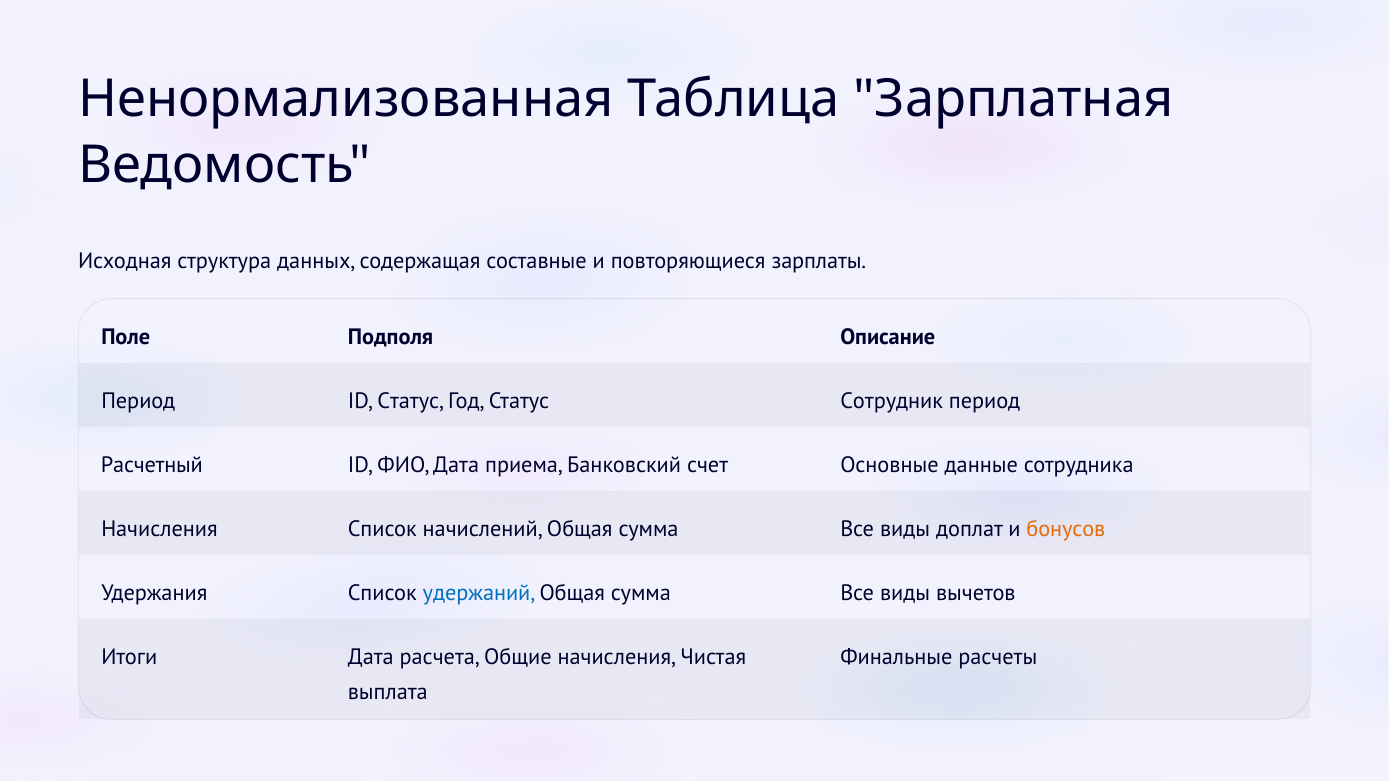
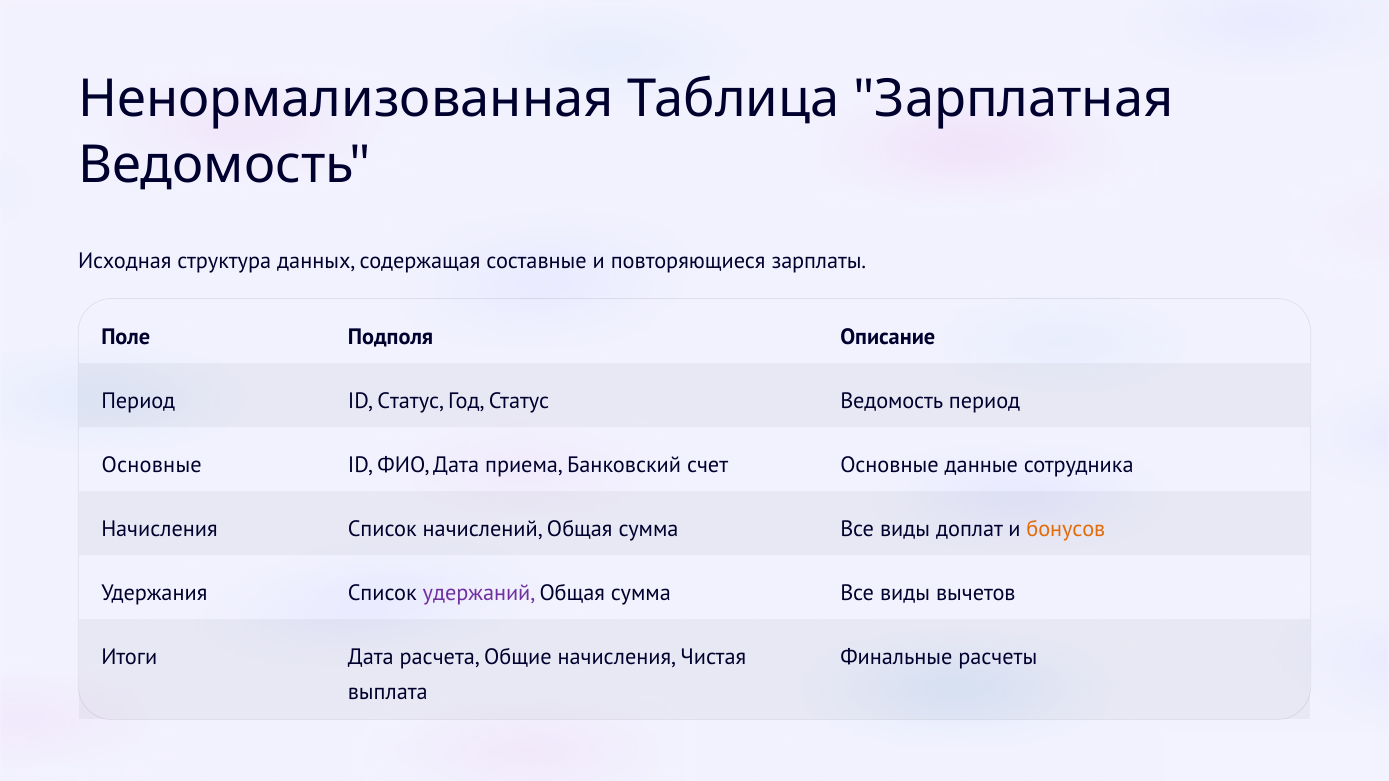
Статус Сотрудник: Сотрудник -> Ведомость (892, 401)
Расчетный: Расчетный -> Основные (152, 465)
удержаний colour: blue -> purple (479, 593)
